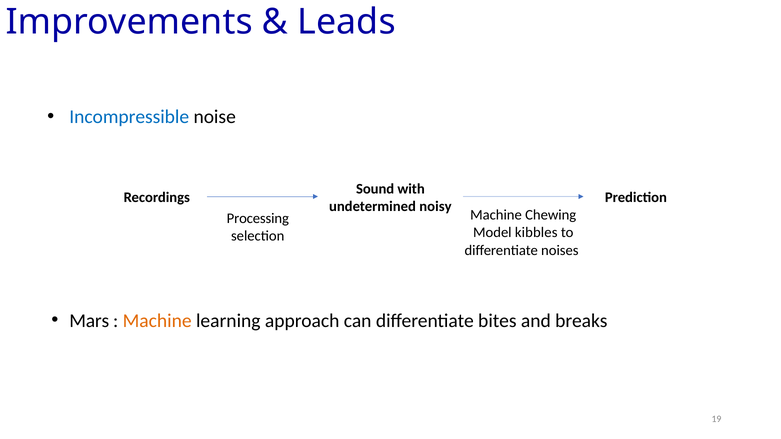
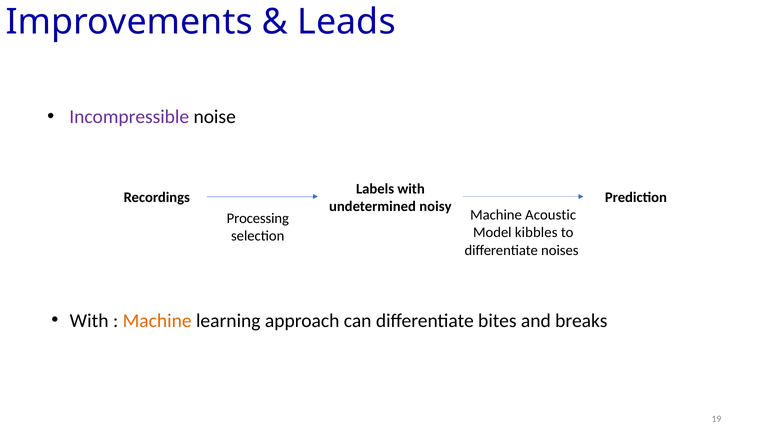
Incompressible colour: blue -> purple (129, 117)
Sound: Sound -> Labels (375, 189)
Chewing: Chewing -> Acoustic (551, 215)
Mars: Mars -> With (89, 321)
